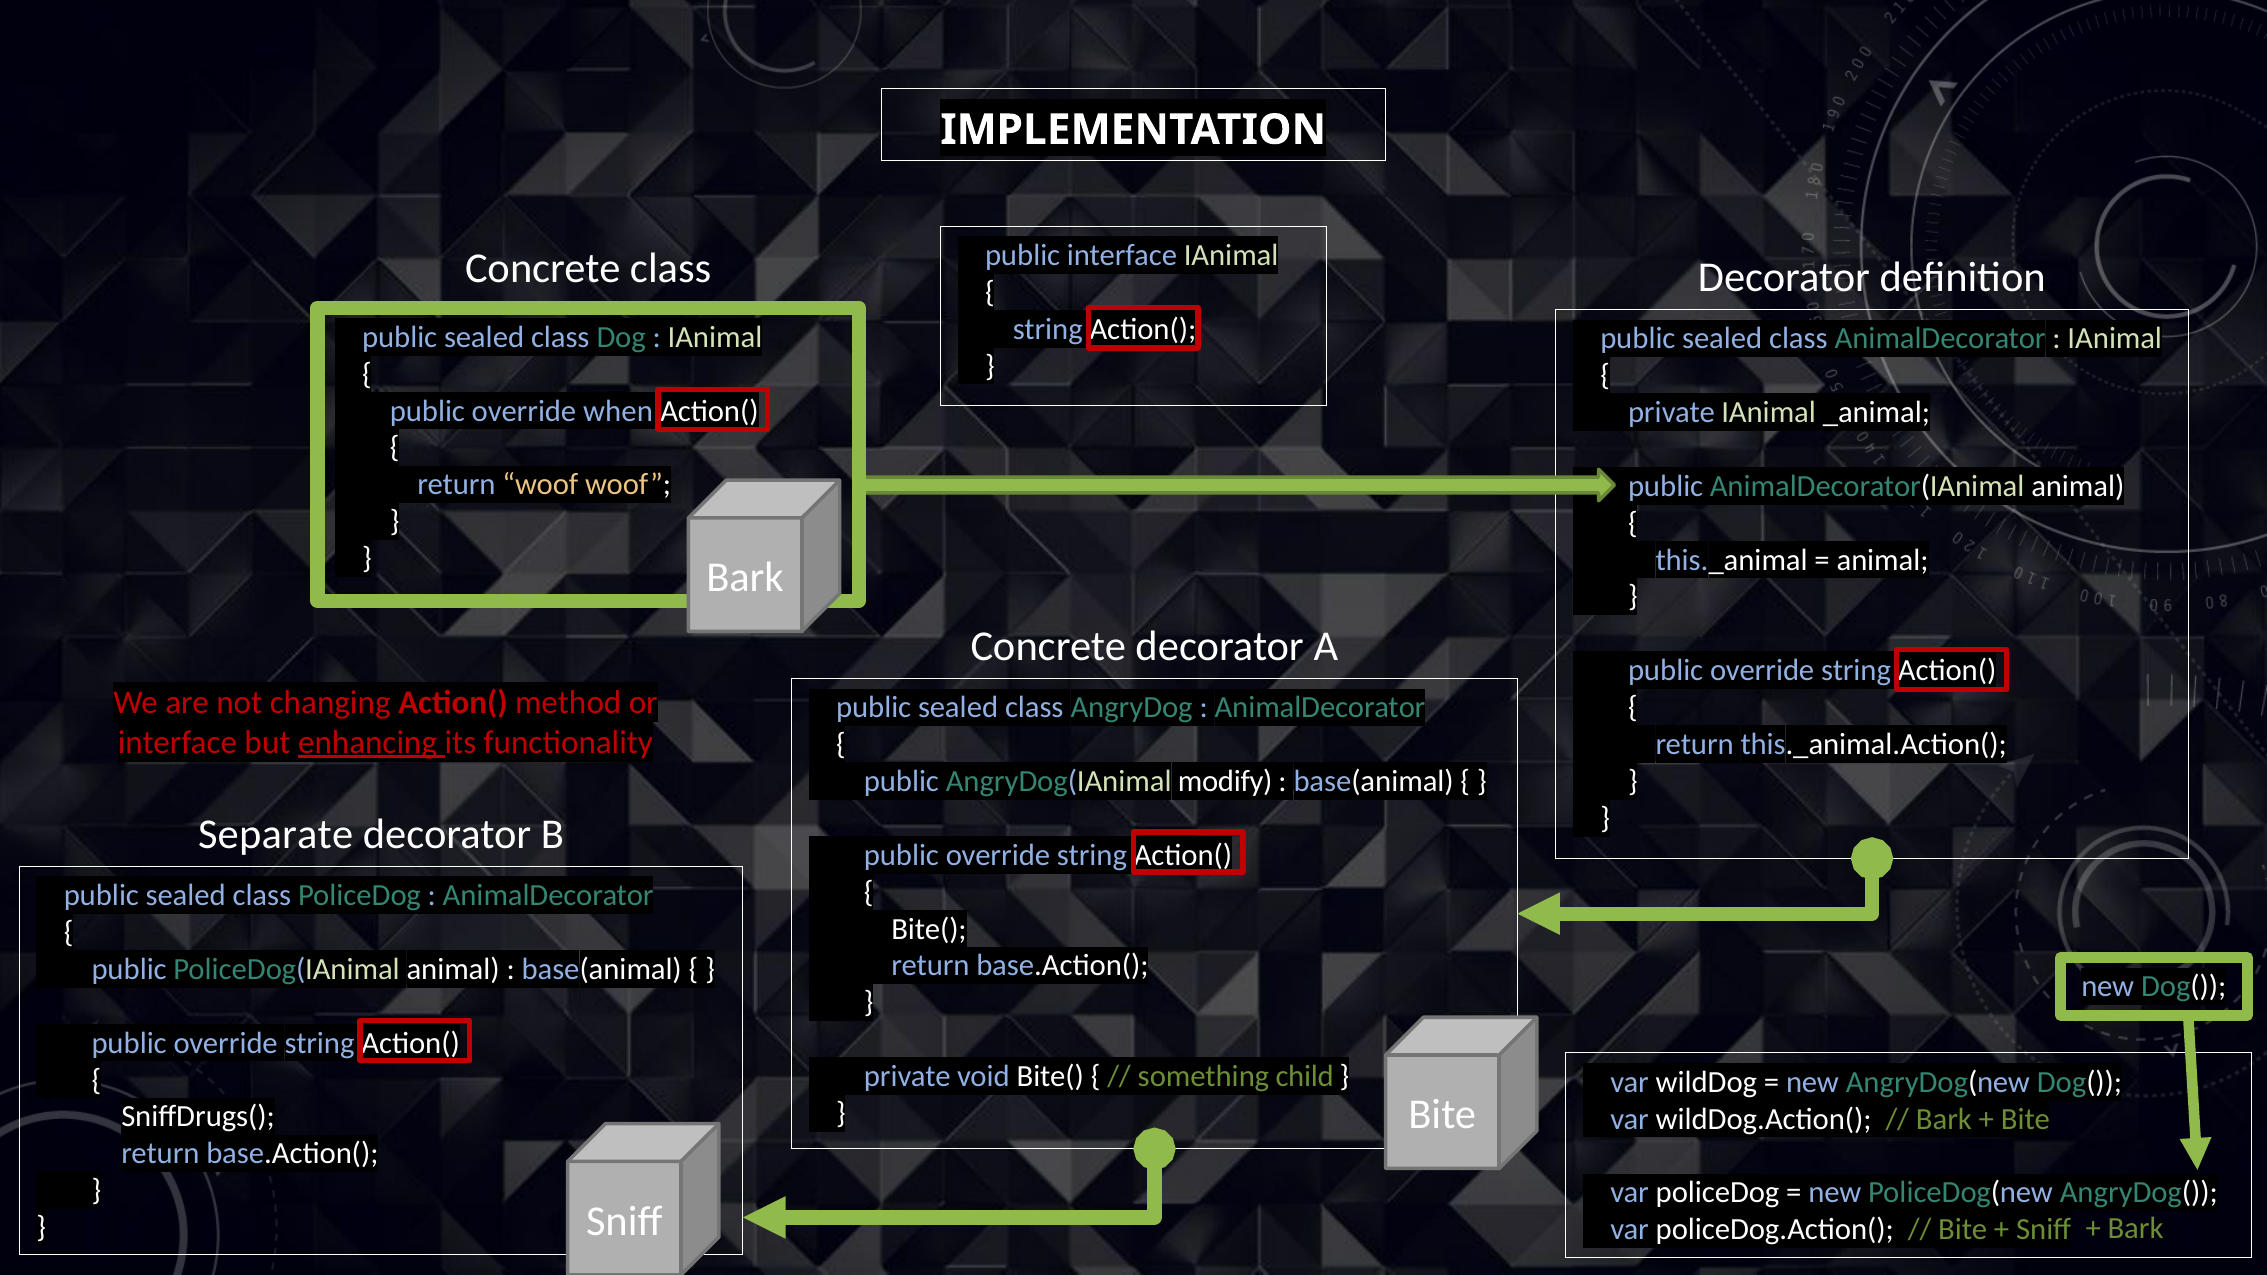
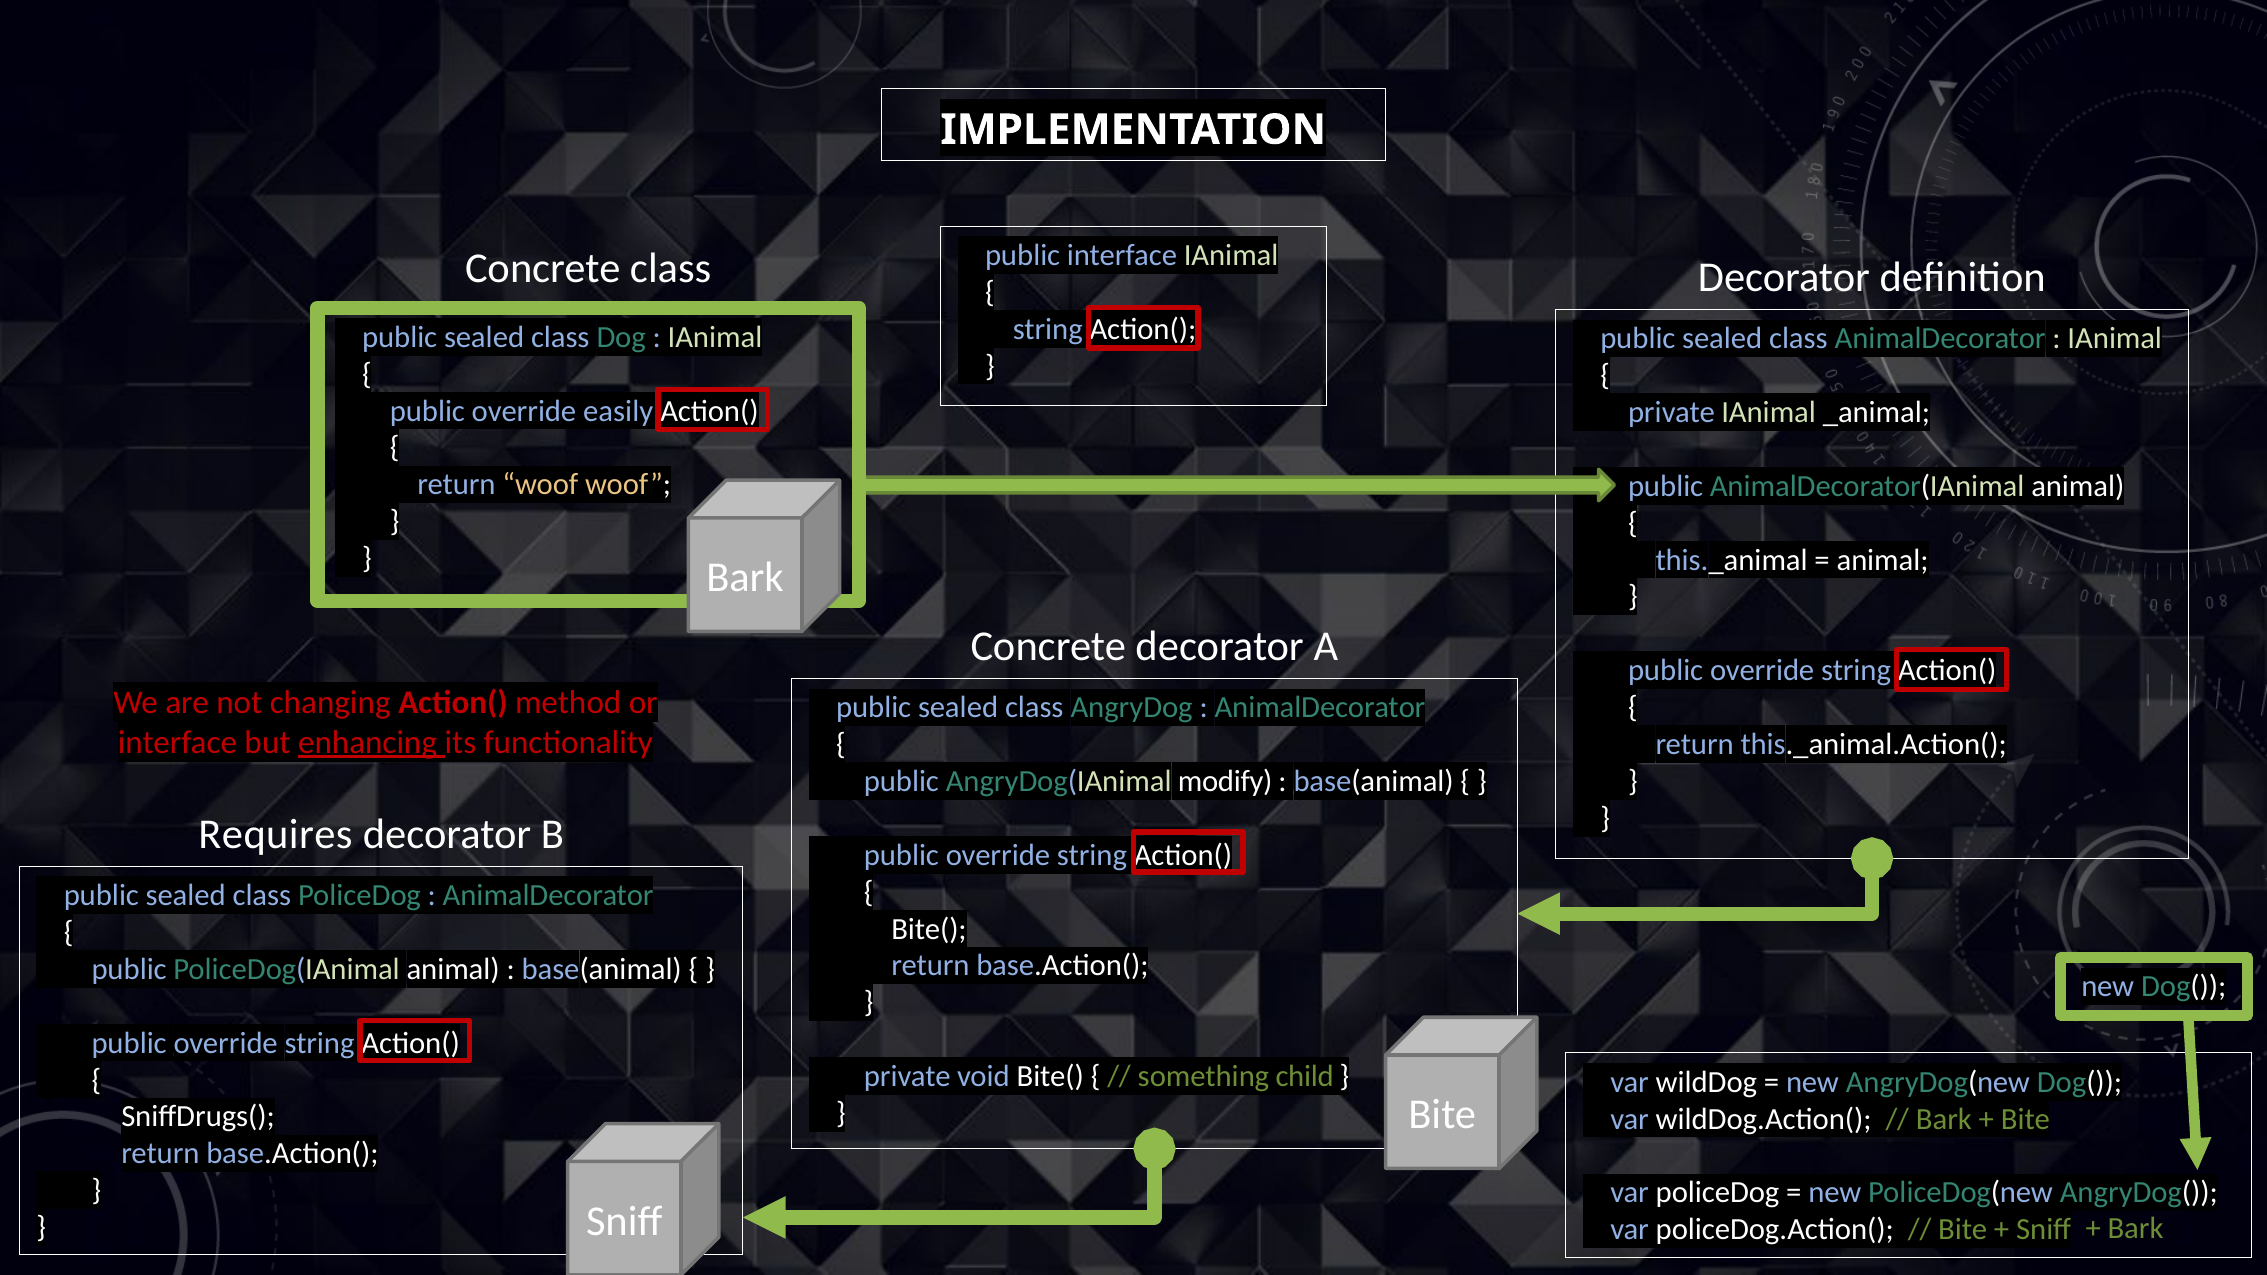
when: when -> easily (618, 411)
Separate: Separate -> Requires (276, 834)
